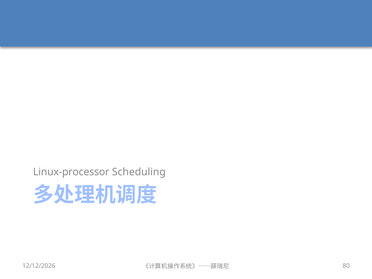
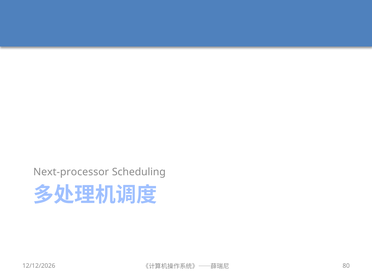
Linux-processor: Linux-processor -> Next-processor (71, 172)
